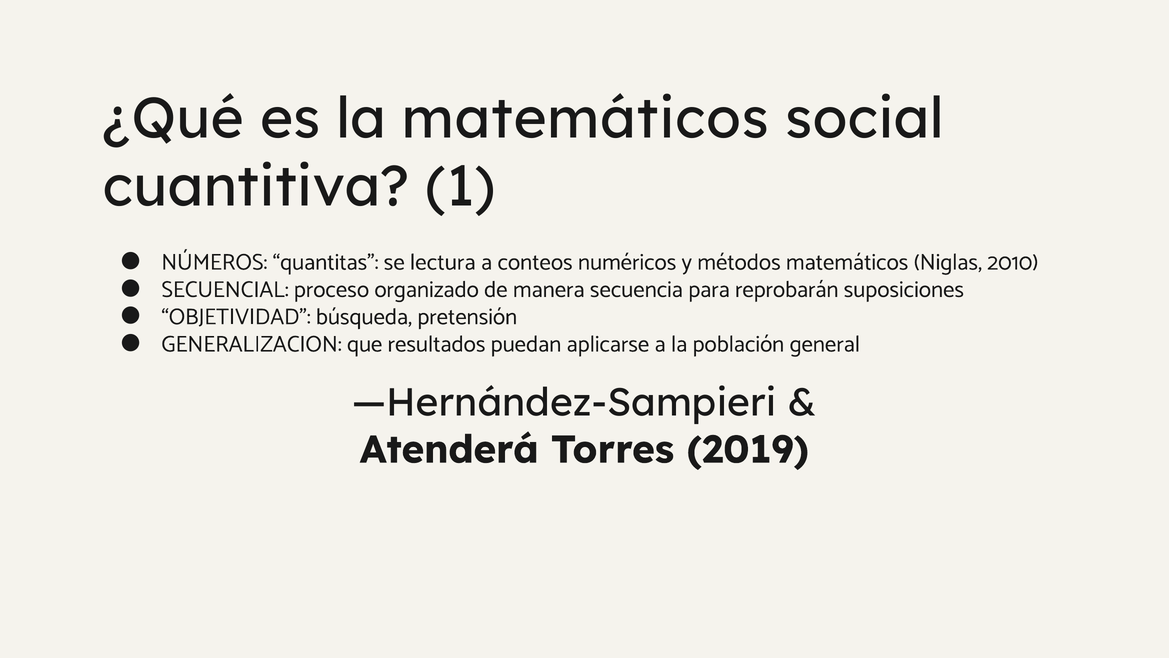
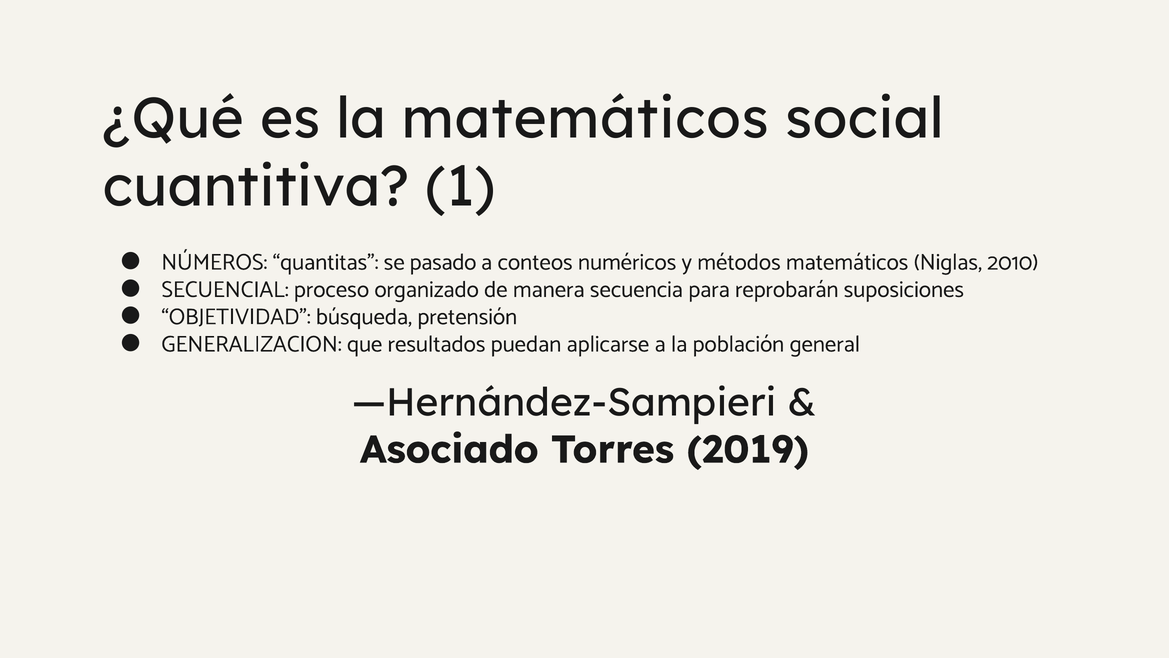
lectura: lectura -> pasado (443, 262)
Atenderá: Atenderá -> Asociado (449, 450)
